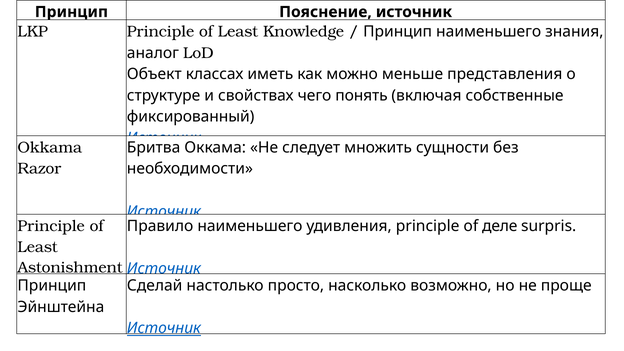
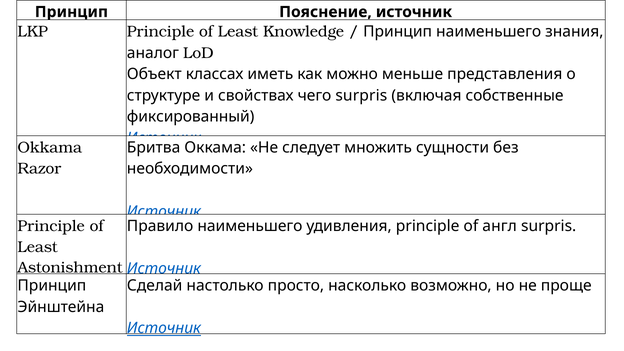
чего понять: понять -> surpris (361, 96)
деле: деле -> англ (500, 226)
